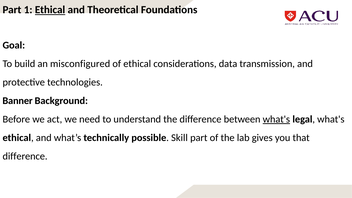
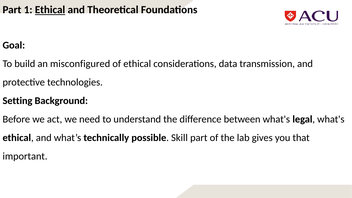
Banner: Banner -> Setting (17, 101)
what's underline: present -> none (276, 119)
difference: difference -> important (25, 156)
